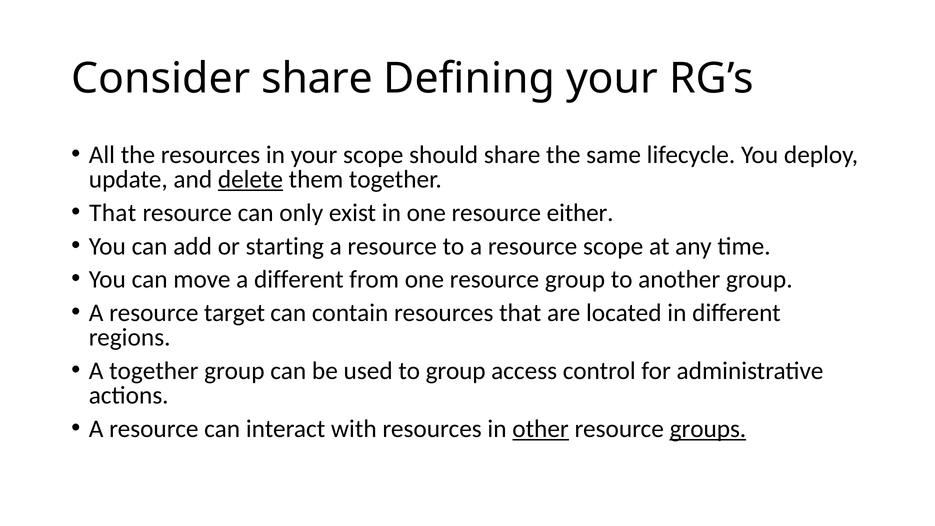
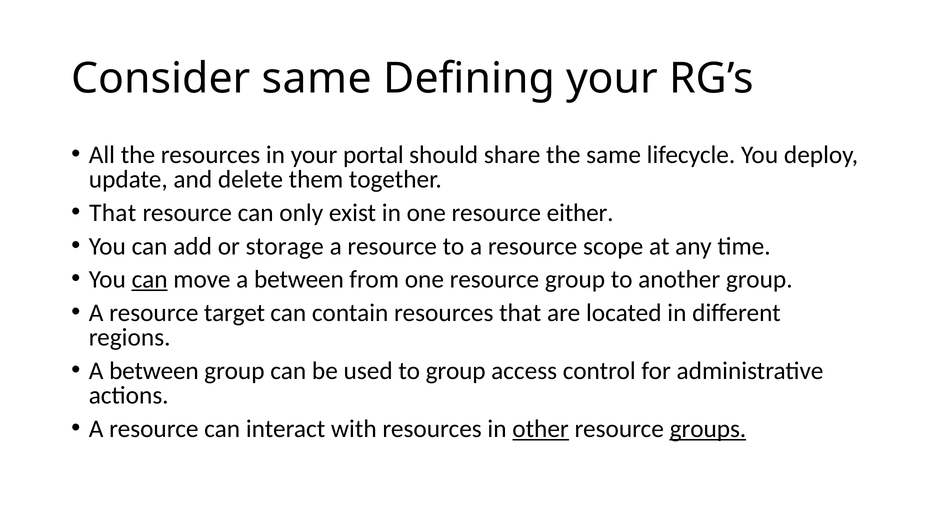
Consider share: share -> same (317, 79)
your scope: scope -> portal (373, 155)
delete underline: present -> none (250, 179)
starting: starting -> storage (285, 246)
can underline: none -> present (150, 279)
move a different: different -> between (299, 279)
together: together -> between (154, 371)
